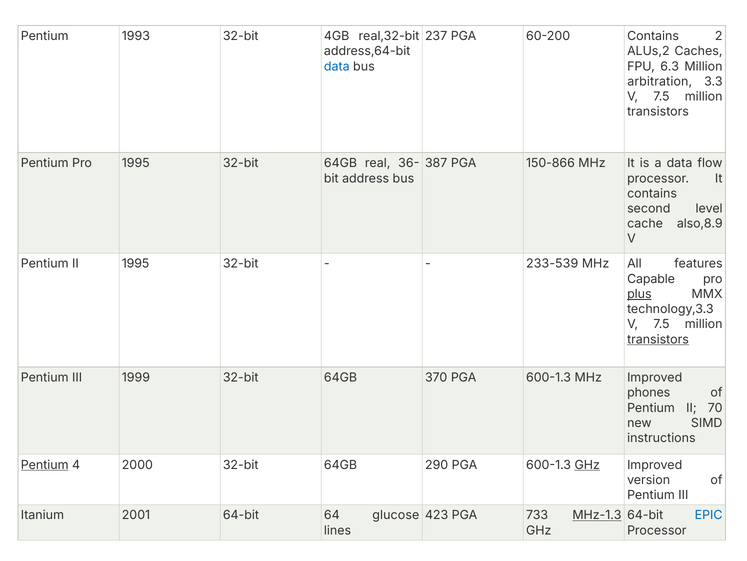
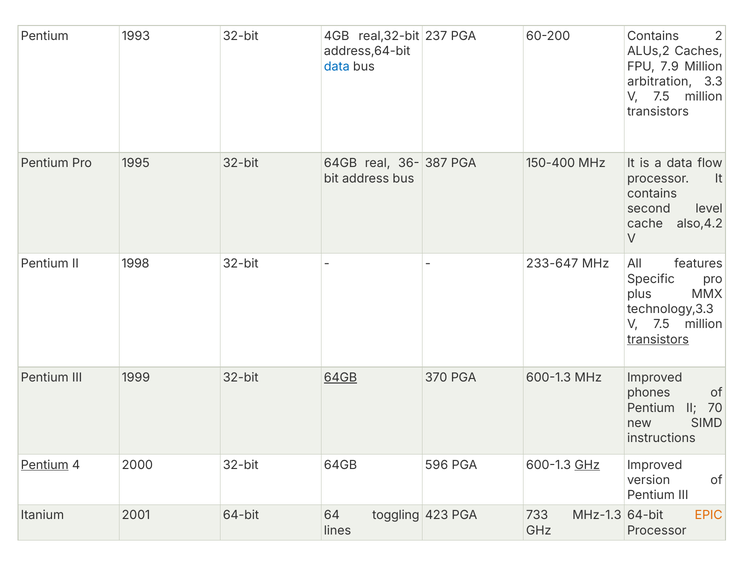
6.3: 6.3 -> 7.9 (670, 66)
150-866: 150-866 -> 150-400 (551, 163)
also,8.9: also,8.9 -> also,4.2 (700, 223)
II 1995: 1995 -> 1998 (136, 264)
233-539: 233-539 -> 233-647 (552, 264)
Capable: Capable -> Specific (651, 279)
plus underline: present -> none (639, 294)
64GB underline: none -> present (341, 377)
290: 290 -> 596 (437, 464)
glucose: glucose -> toggling (396, 515)
MHz-1.3 underline: present -> none (597, 515)
EPIC colour: blue -> orange (709, 515)
